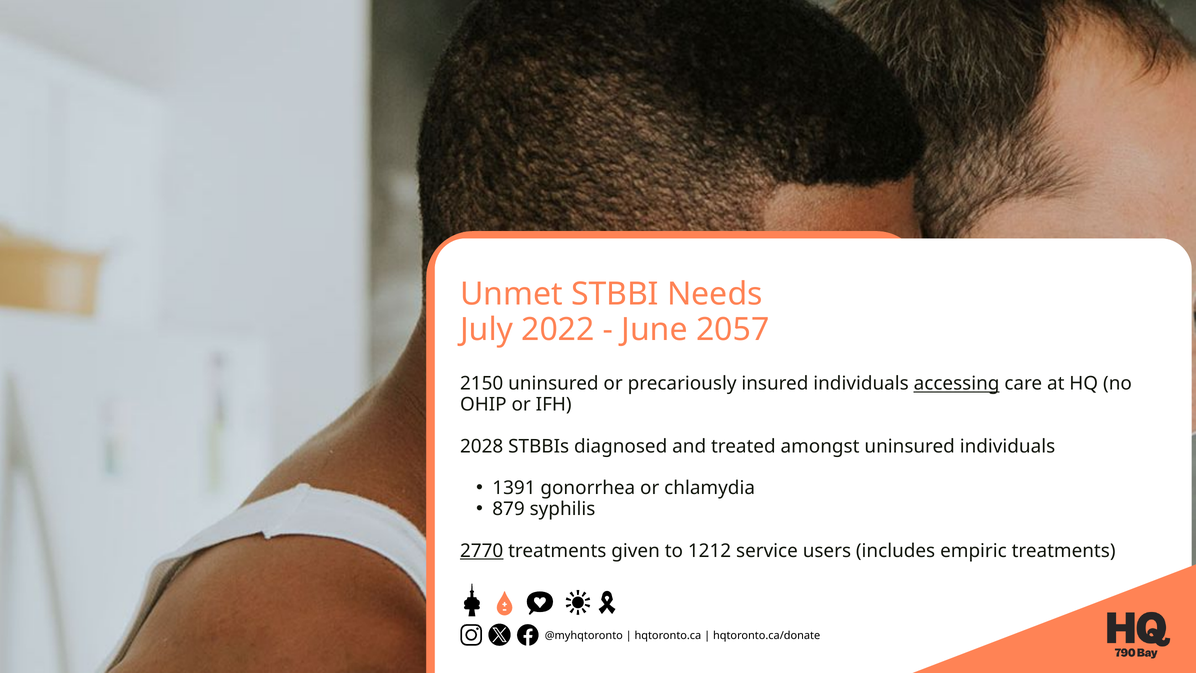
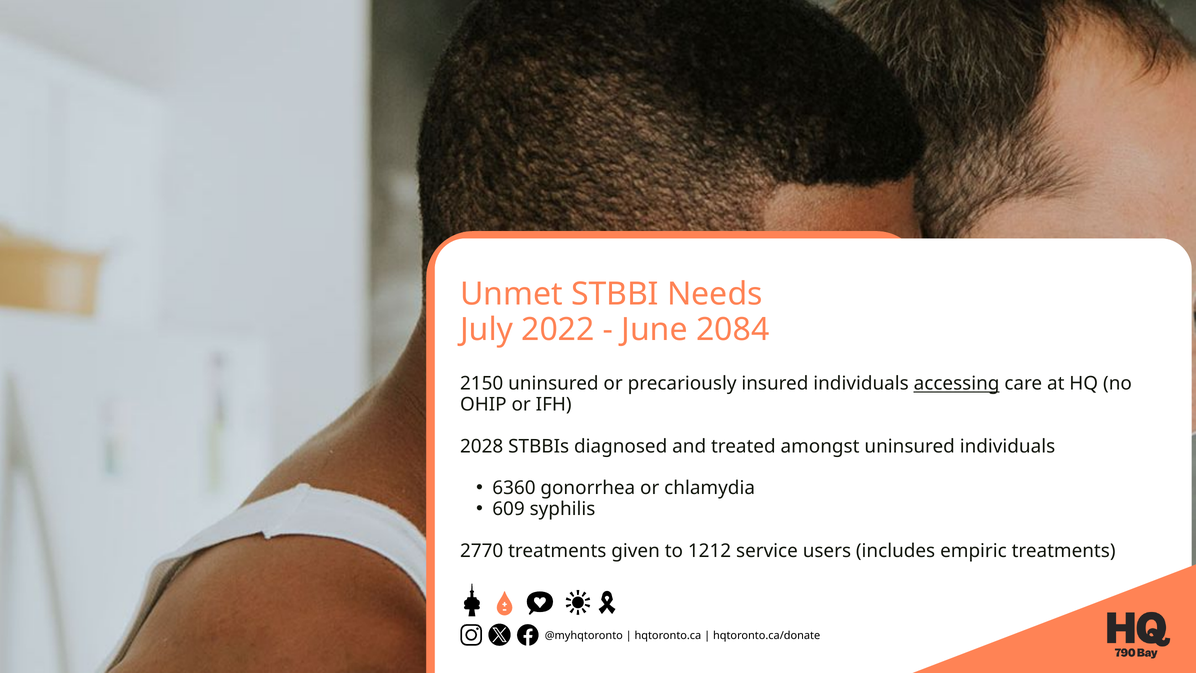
2057: 2057 -> 2084 (733, 329)
1391: 1391 -> 6360 (514, 488)
879: 879 -> 609 (509, 509)
2770 underline: present -> none (482, 551)
